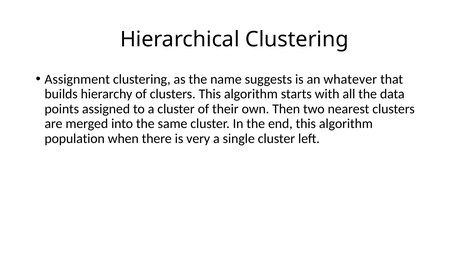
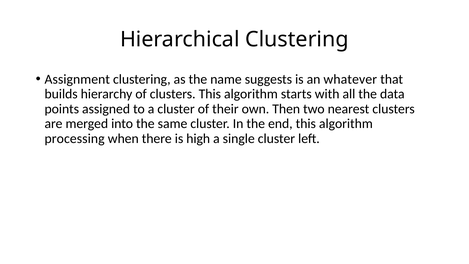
population: population -> processing (75, 138)
very: very -> high (198, 138)
